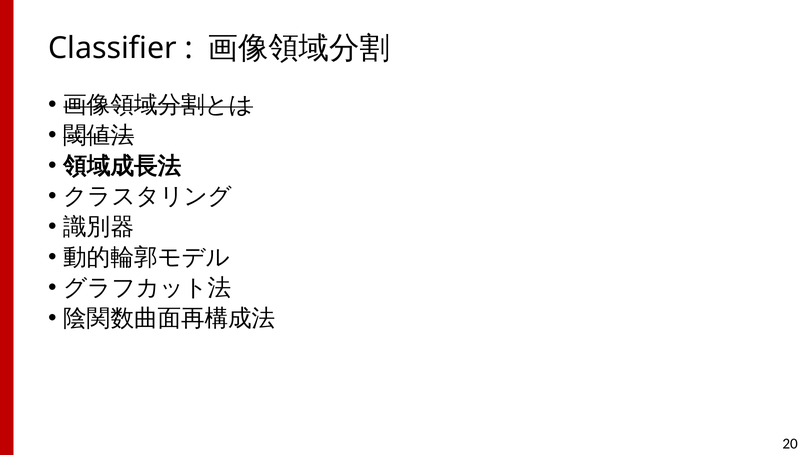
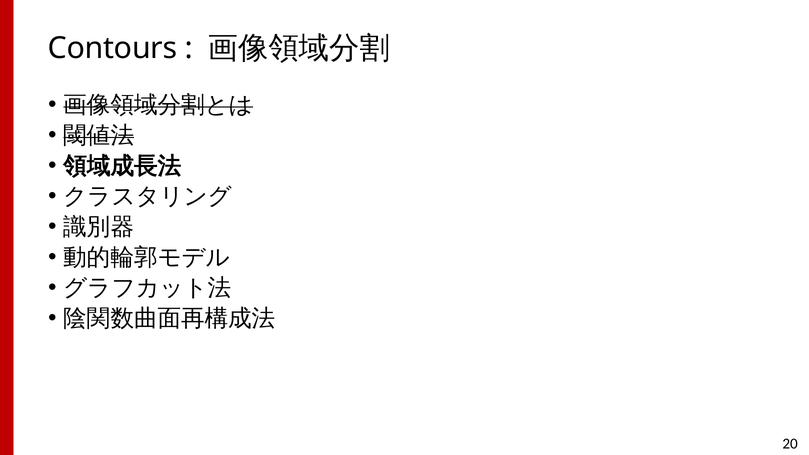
Classifier: Classifier -> Contours (113, 48)
